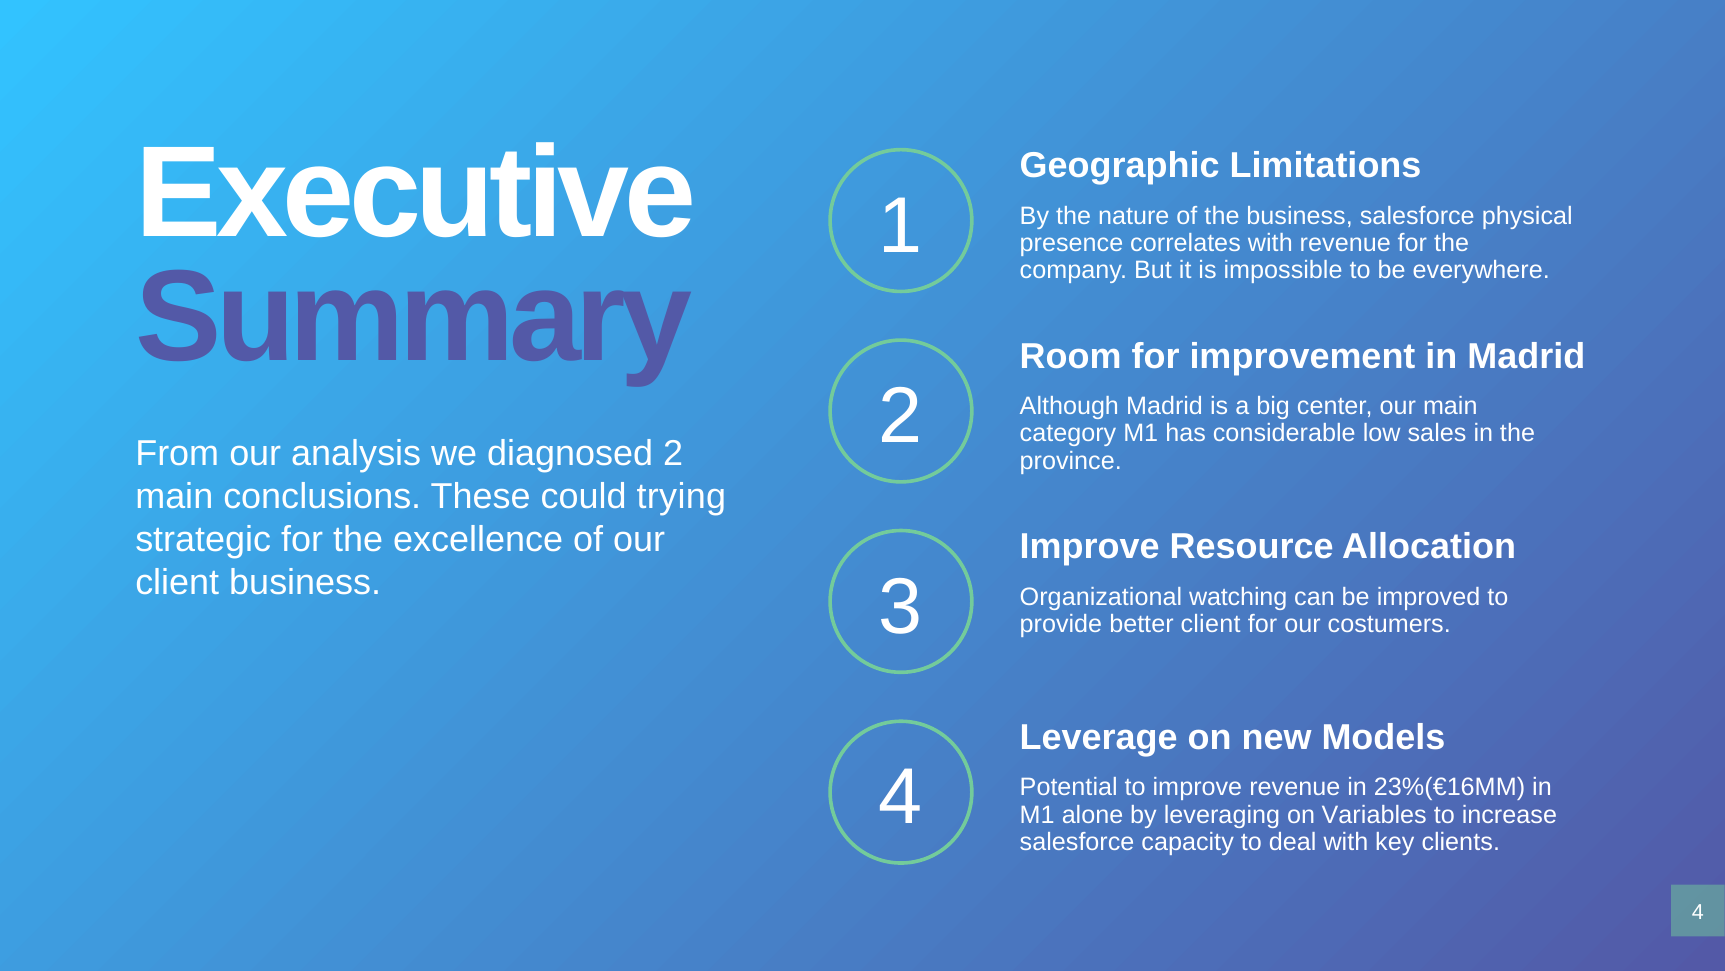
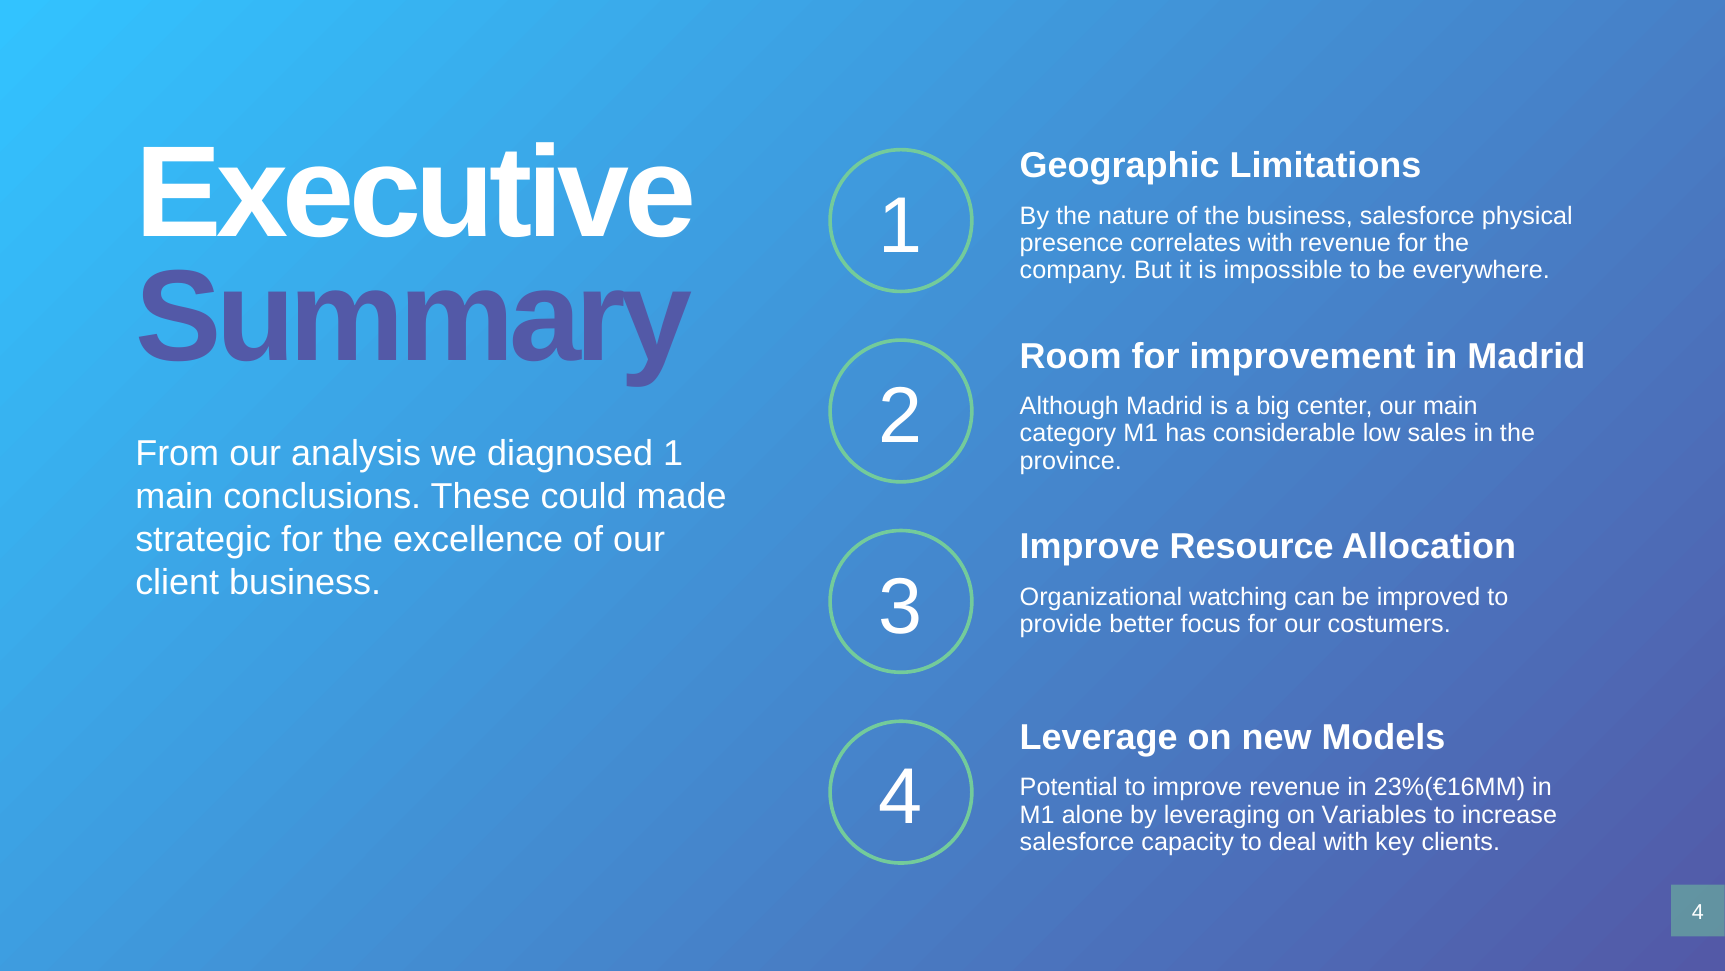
diagnosed 2: 2 -> 1 (673, 453)
trying: trying -> made (682, 496)
better client: client -> focus (1211, 624)
